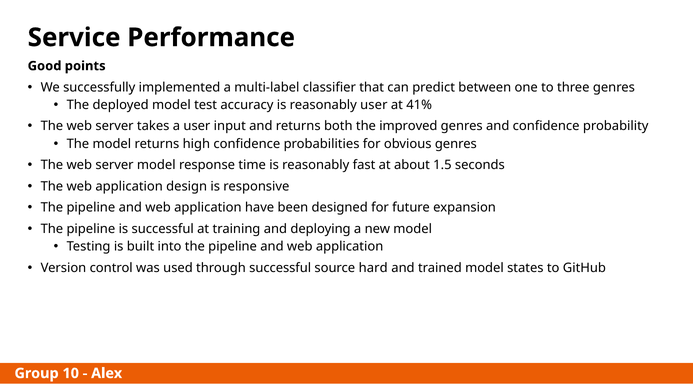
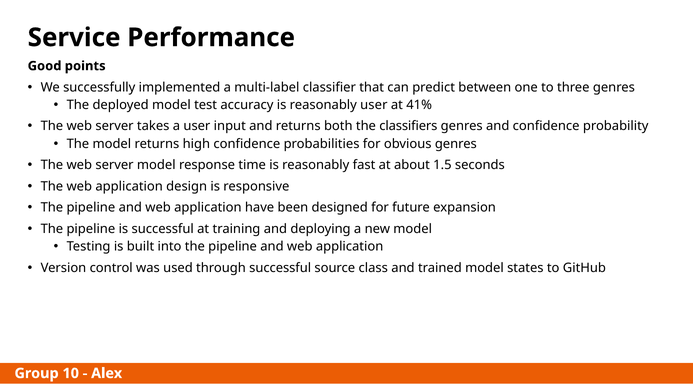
improved: improved -> classifiers (408, 126)
hard: hard -> class (373, 268)
